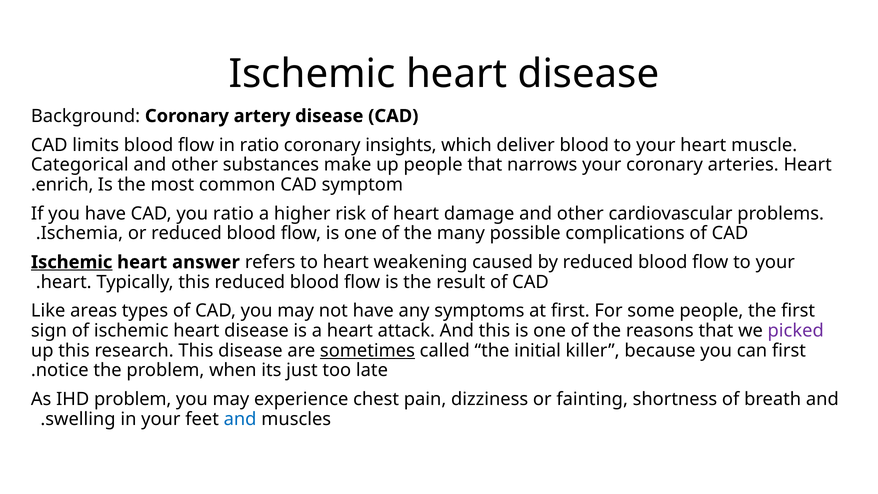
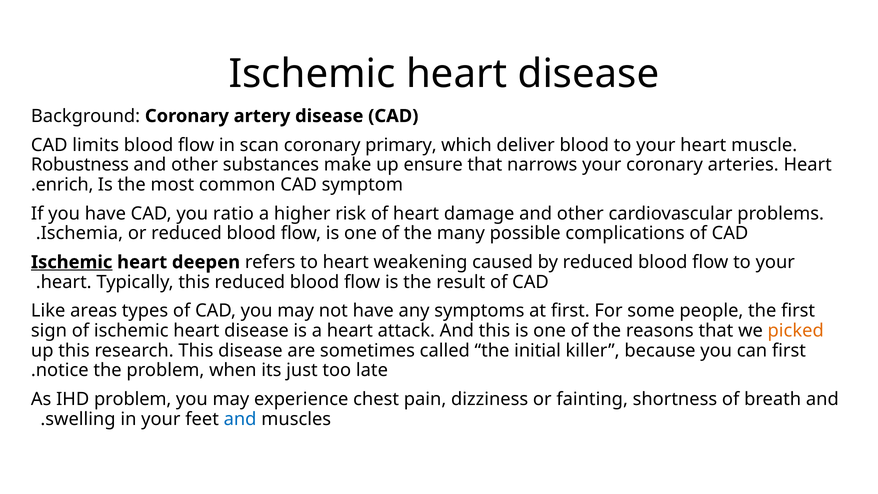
in ratio: ratio -> scan (259, 145)
insights: insights -> primary (401, 145)
Categorical: Categorical -> Robustness (80, 165)
up people: people -> ensure (433, 165)
answer: answer -> deepen (206, 262)
picked colour: purple -> orange (796, 331)
sometimes underline: present -> none (367, 350)
